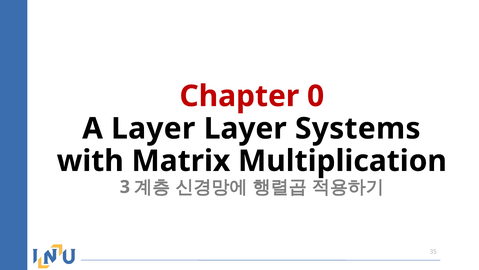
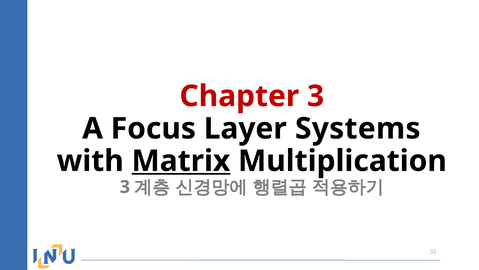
Chapter 0: 0 -> 3 (316, 96)
A Layer: Layer -> Focus (153, 128)
Matrix underline: none -> present (181, 161)
